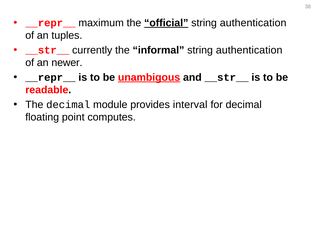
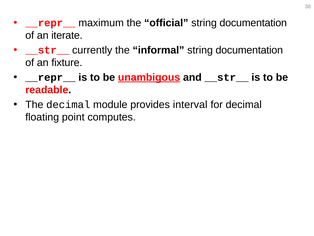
official underline: present -> none (166, 23)
authentication: authentication -> documentation (253, 23)
tuples: tuples -> iterate (67, 35)
informal string authentication: authentication -> documentation (249, 50)
newer: newer -> fixture (67, 63)
